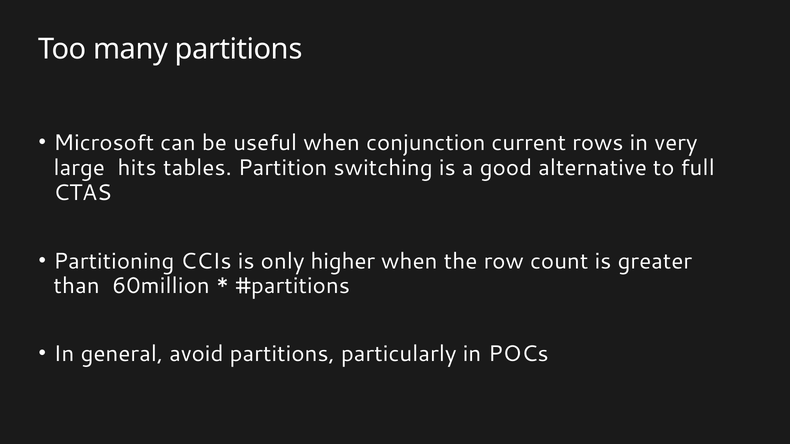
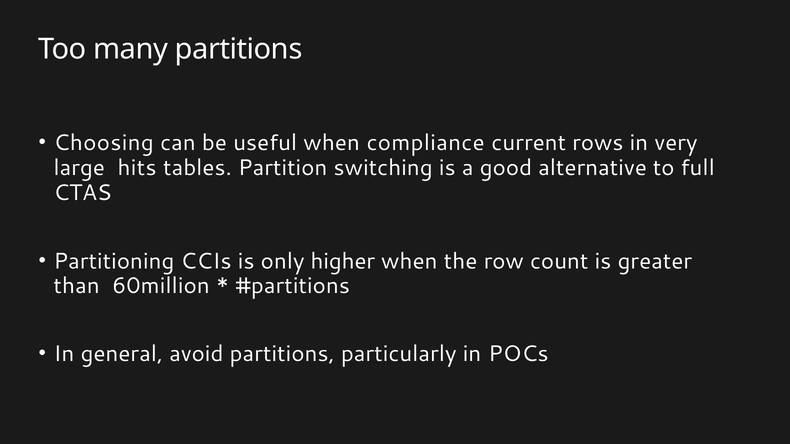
Microsoft: Microsoft -> Choosing (104, 143)
conjunction: conjunction -> compliance (426, 143)
